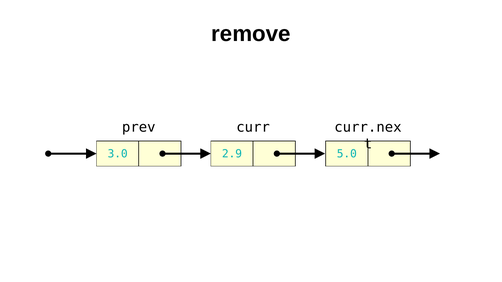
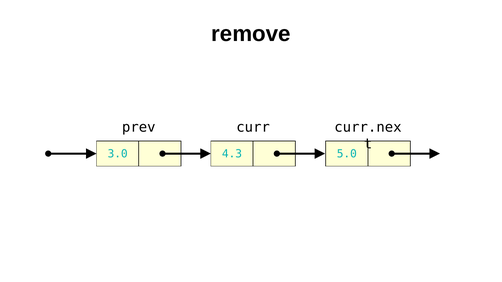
2.9: 2.9 -> 4.3 (232, 154)
